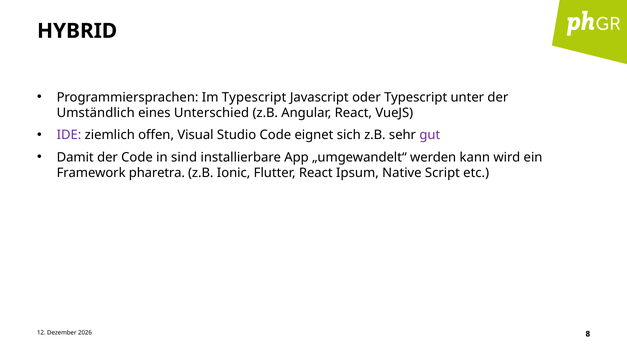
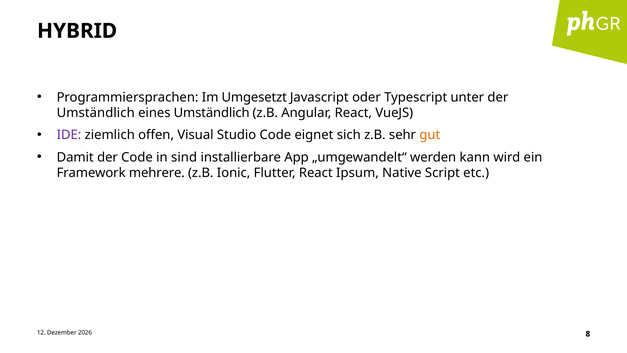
Im Typescript: Typescript -> Umgesetzt (254, 97)
eines Unterschied: Unterschied -> Umständlich (212, 113)
gut colour: purple -> orange (430, 135)
pharetra: pharetra -> mehrere (157, 173)
